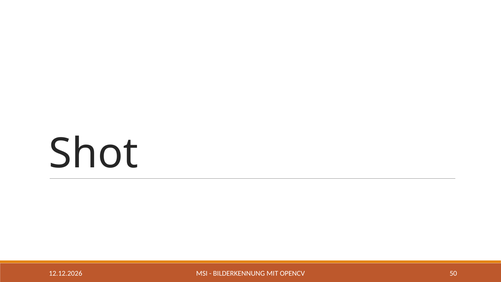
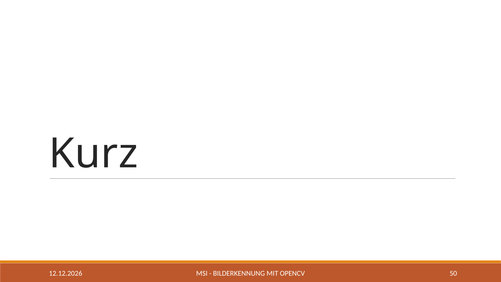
Shot: Shot -> Kurz (93, 154)
